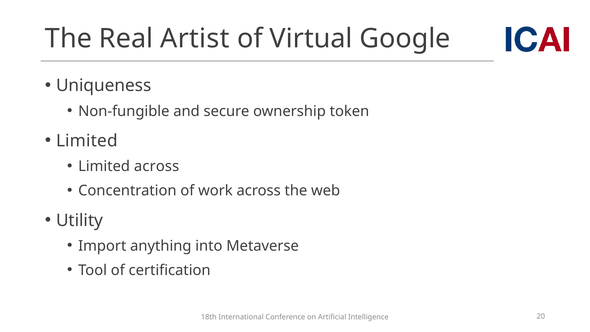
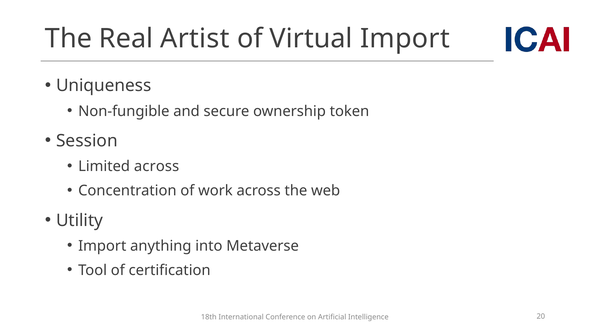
Virtual Google: Google -> Import (405, 38)
Limited: Limited -> Session (87, 141)
